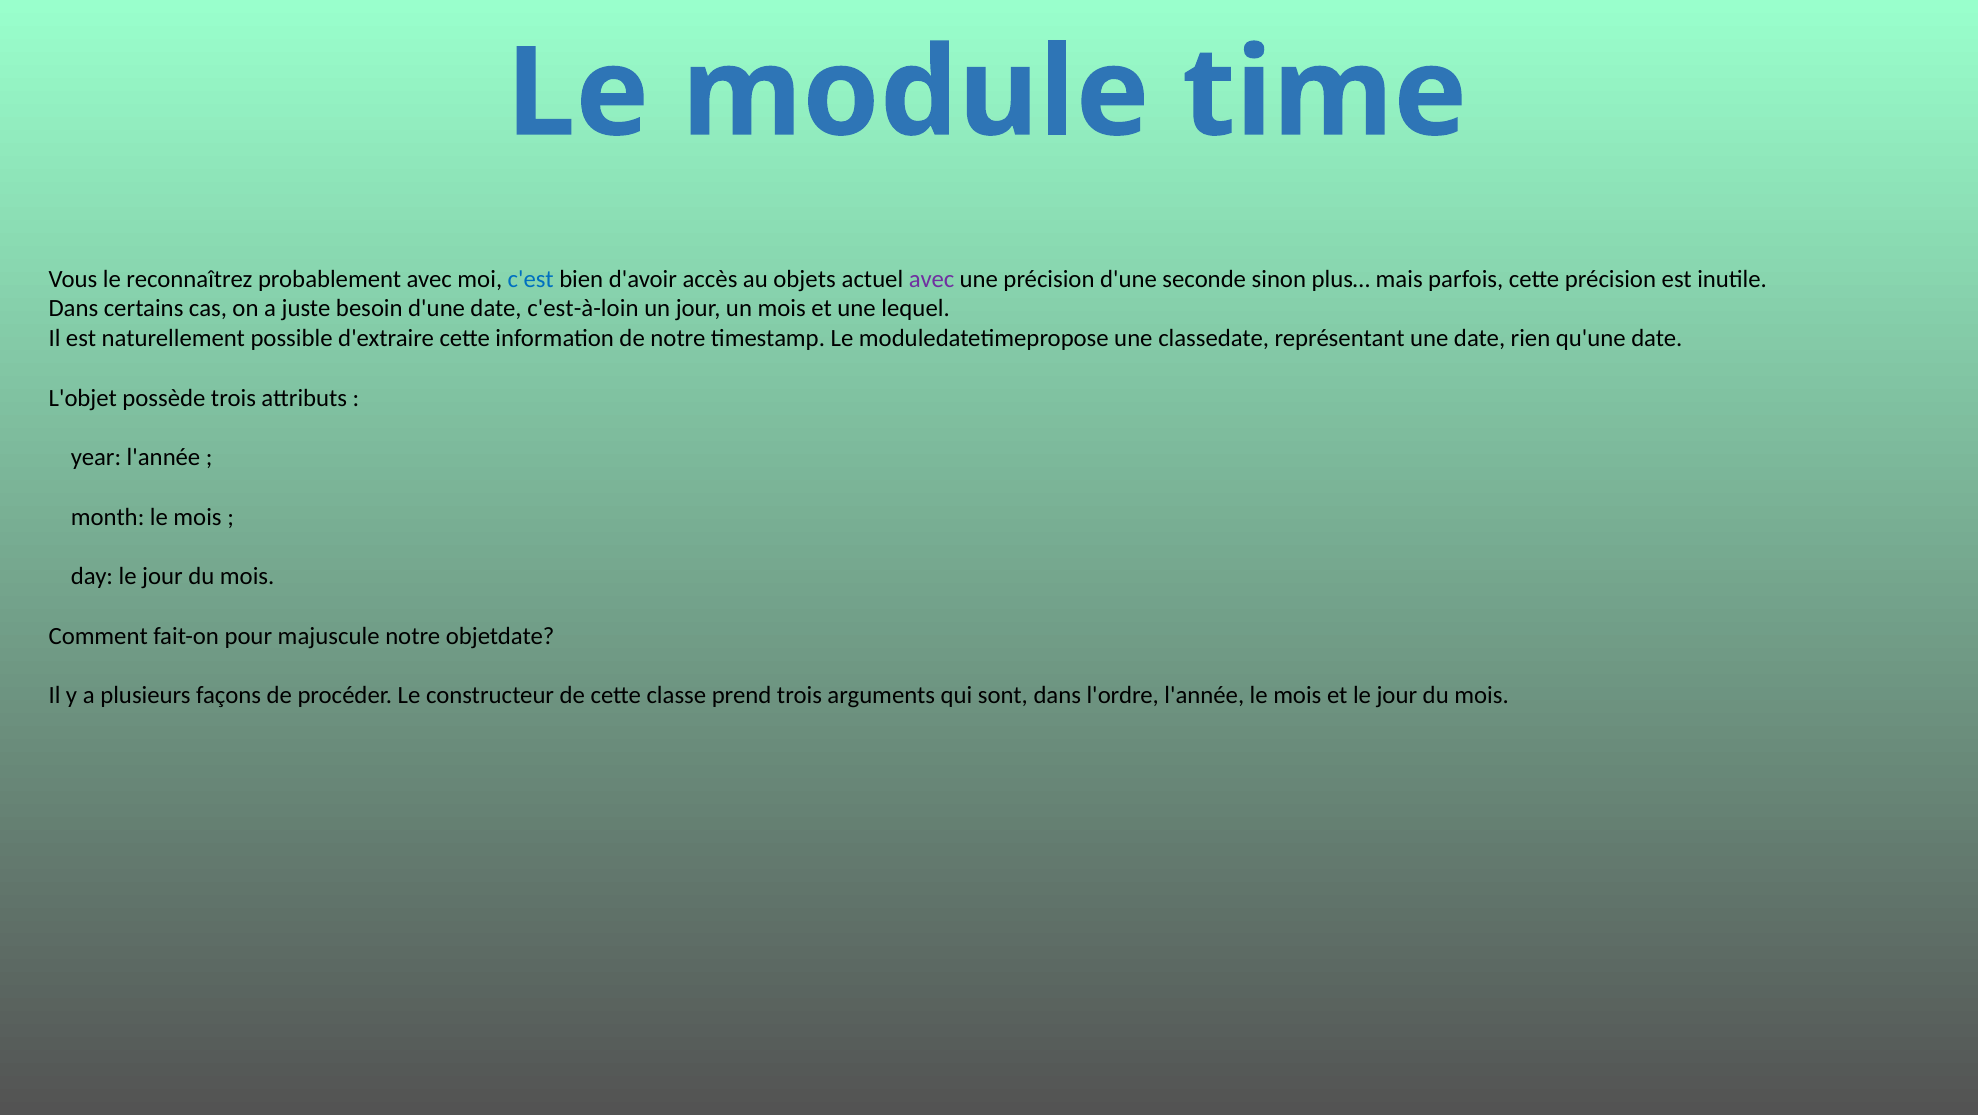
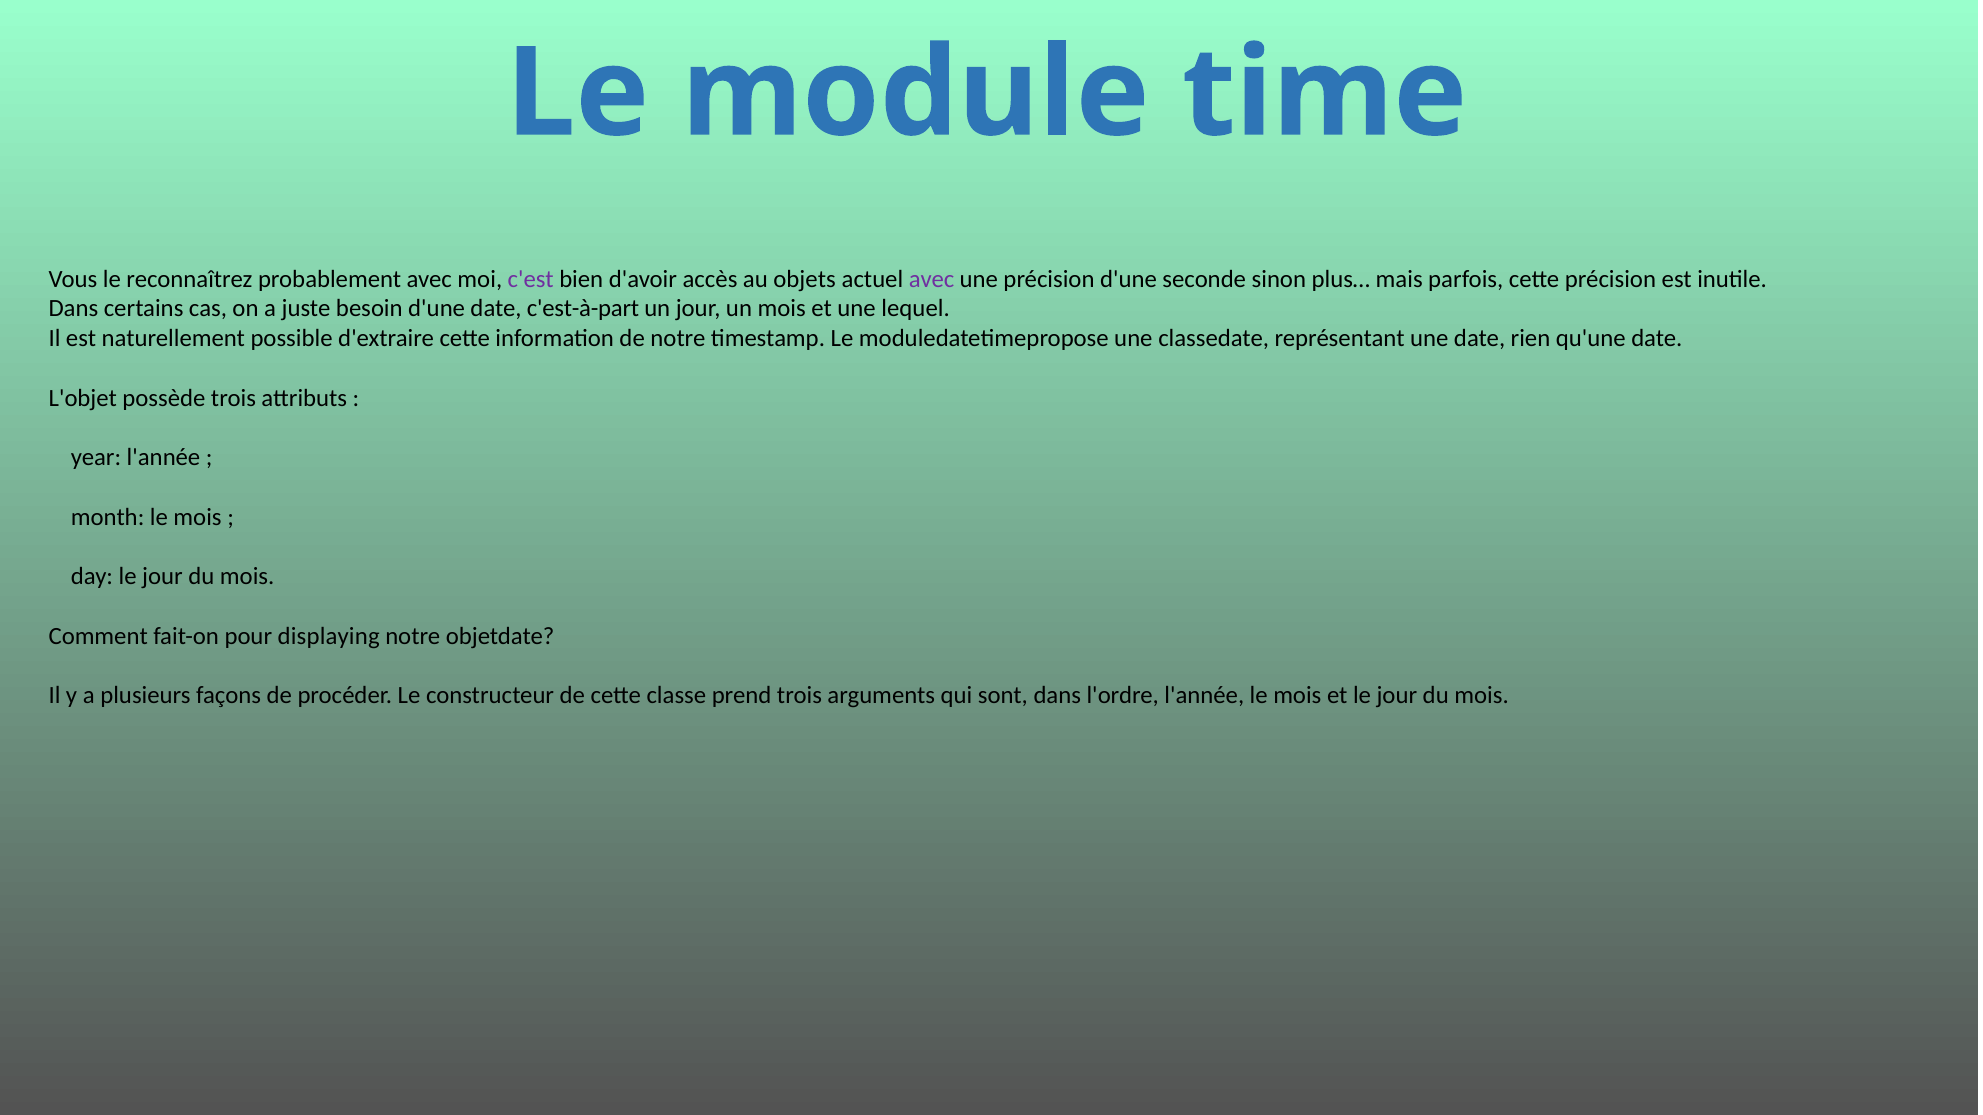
c'est colour: blue -> purple (531, 279)
c'est-à-loin: c'est-à-loin -> c'est-à-part (583, 309)
majuscule: majuscule -> displaying (329, 636)
